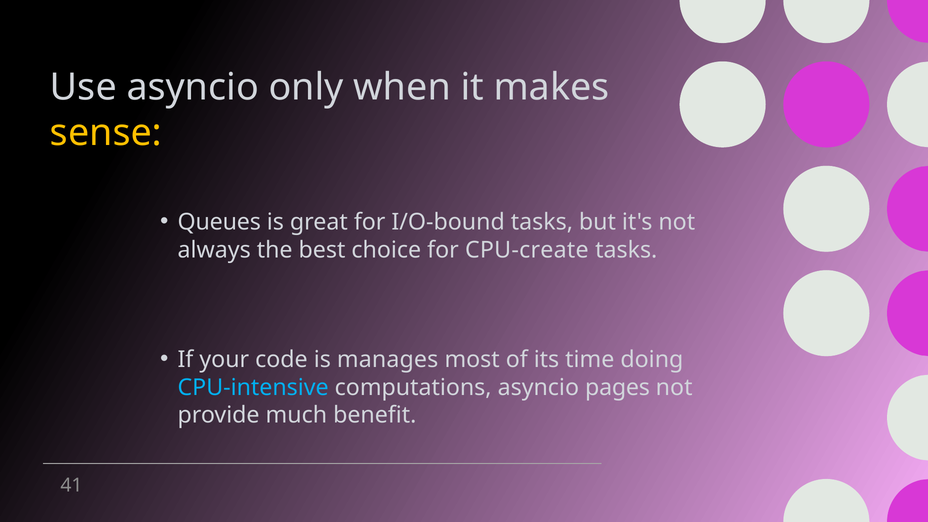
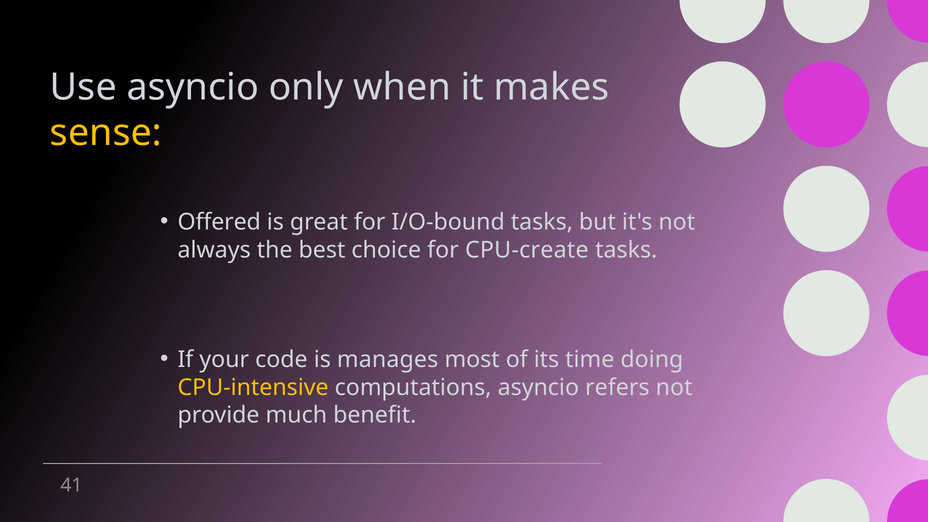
Queues: Queues -> Offered (219, 222)
CPU-intensive colour: light blue -> yellow (253, 387)
pages: pages -> refers (617, 387)
